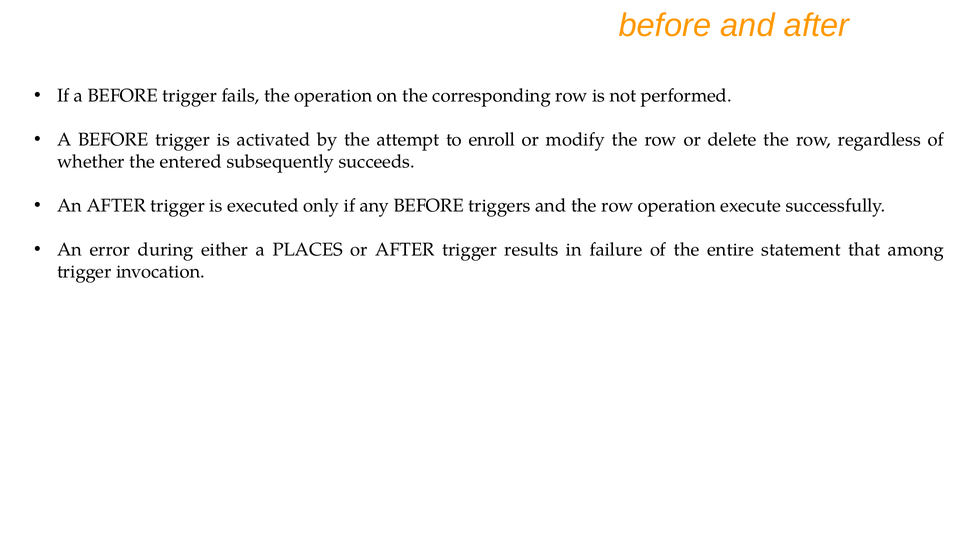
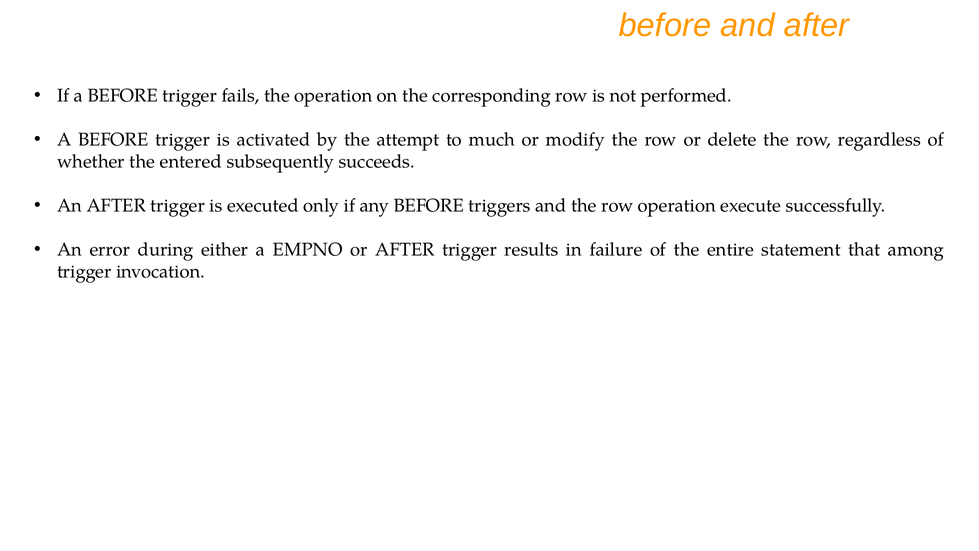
enroll: enroll -> much (492, 139)
PLACES: PLACES -> EMPNO (308, 250)
